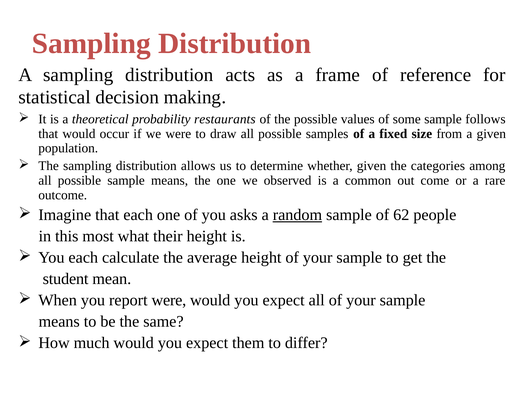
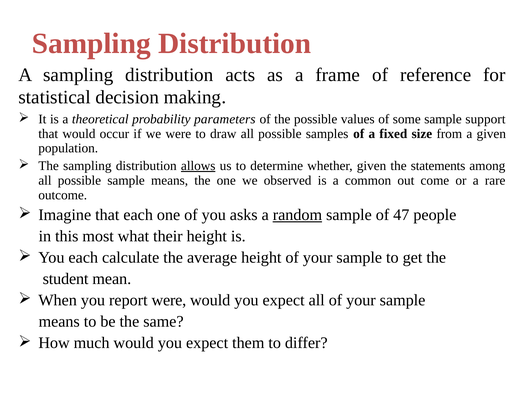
restaurants: restaurants -> parameters (225, 119)
follows: follows -> support (485, 119)
allows underline: none -> present (198, 166)
categories: categories -> statements (438, 166)
62: 62 -> 47 (401, 215)
